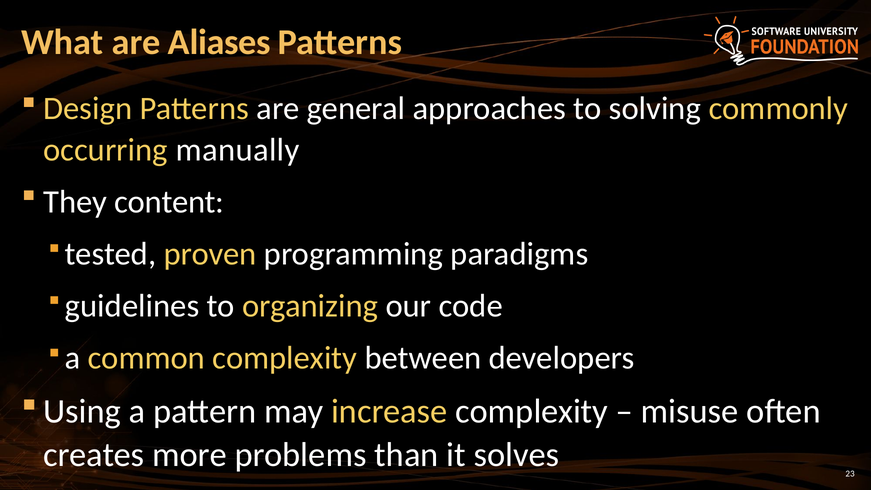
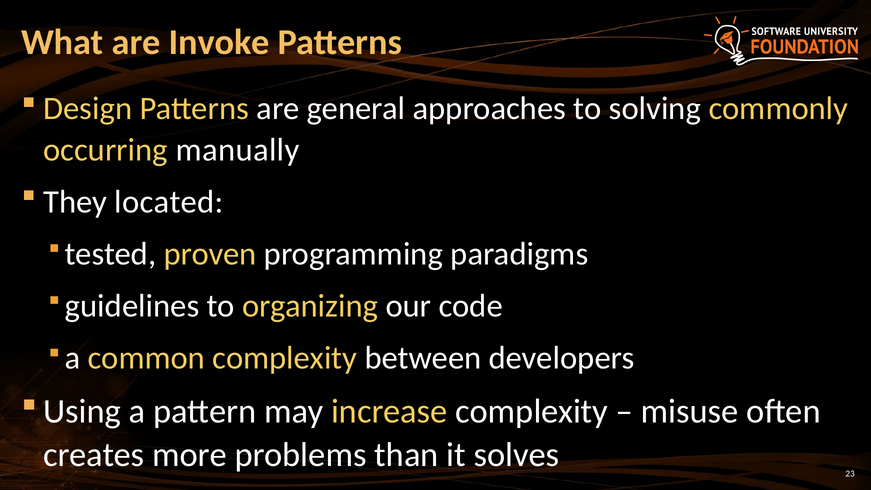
Aliases: Aliases -> Invoke (219, 42)
content: content -> located (169, 202)
